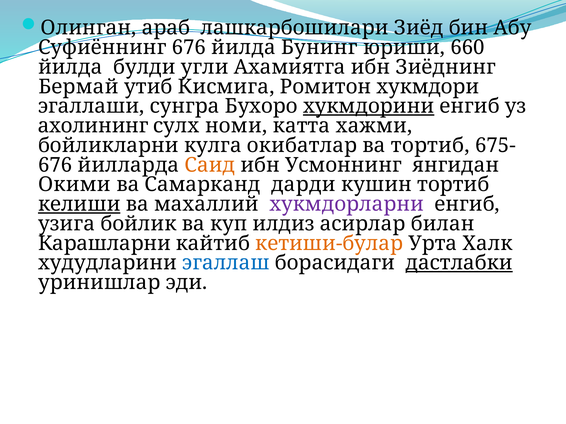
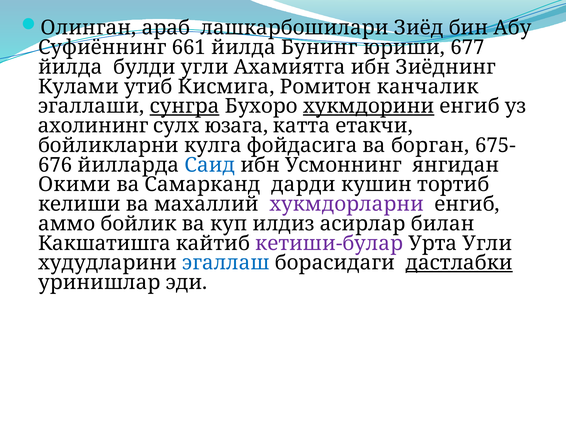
Суфиённинг 676: 676 -> 661 (189, 47)
660: 660 -> 677 (468, 47)
Бермай: Бермай -> Кулами (79, 87)
хукмдори: хукмдори -> канчалик (428, 87)
сунгра underline: none -> present (185, 106)
номи: номи -> юзага (236, 126)
хажми: хажми -> етакчи (374, 126)
окибатлар: окибатлар -> фойдасига (302, 146)
ва тортиб: тортиб -> борган (430, 146)
Саид colour: orange -> blue (210, 165)
келиши underline: present -> none (79, 204)
узига: узига -> аммо (67, 224)
Карашларни: Карашларни -> Какшатишга (104, 244)
кетиши-булар colour: orange -> purple (329, 244)
Урта Халк: Халк -> Угли (487, 244)
